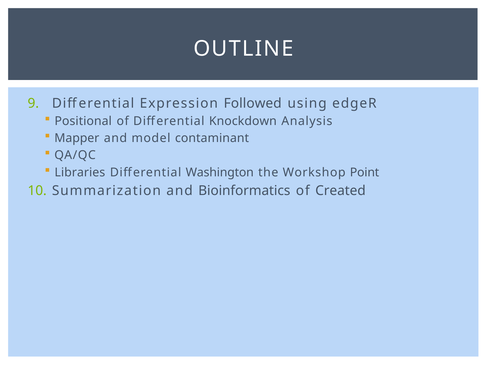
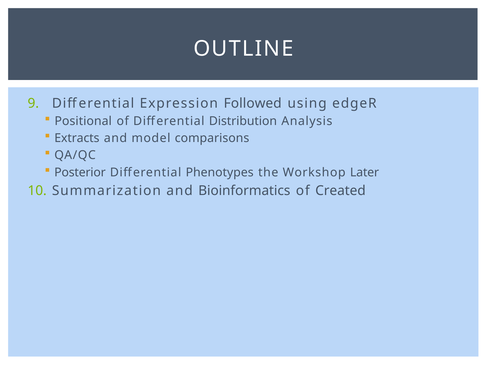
Knockdown: Knockdown -> Distribution (243, 121)
Mapper: Mapper -> Extracts (77, 138)
contaminant: contaminant -> comparisons (212, 138)
Libraries: Libraries -> Posterior (80, 172)
Washington: Washington -> Phenotypes (220, 172)
Point: Point -> Later (365, 172)
